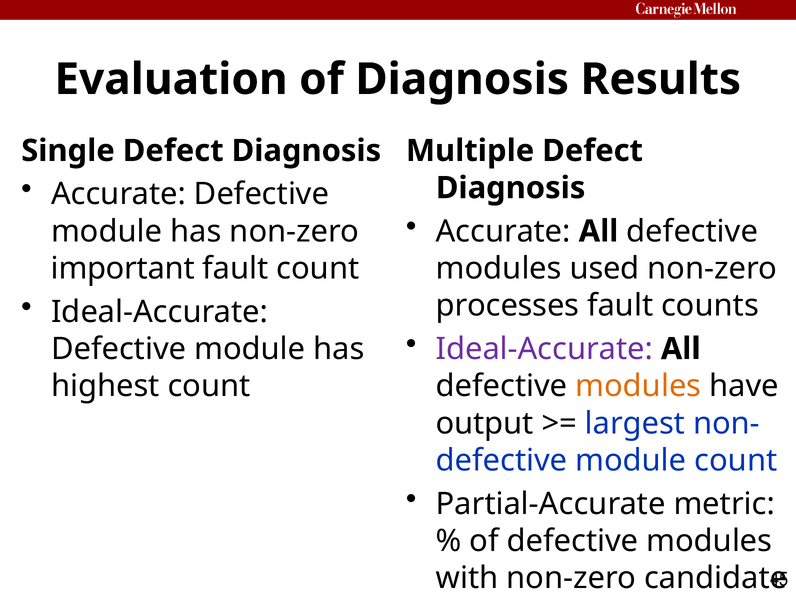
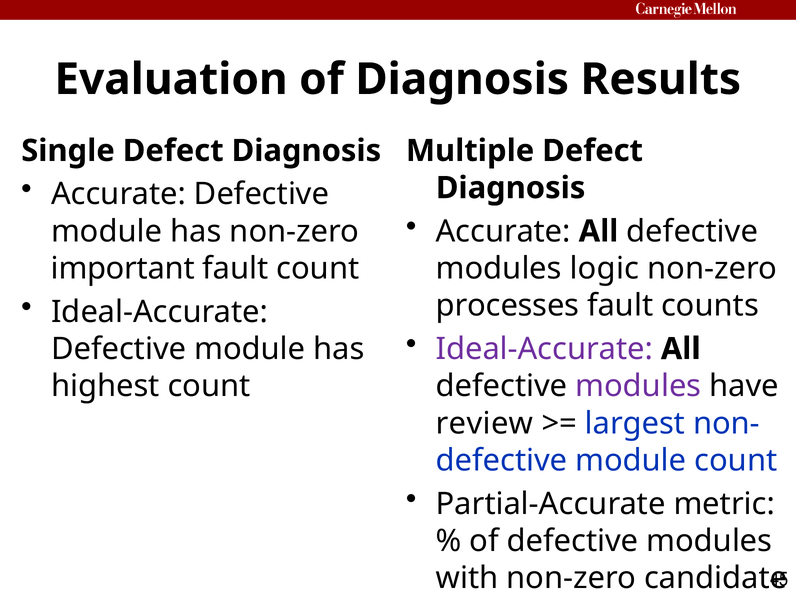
used: used -> logic (604, 268)
modules colour: orange -> purple (638, 386)
output: output -> review (484, 423)
